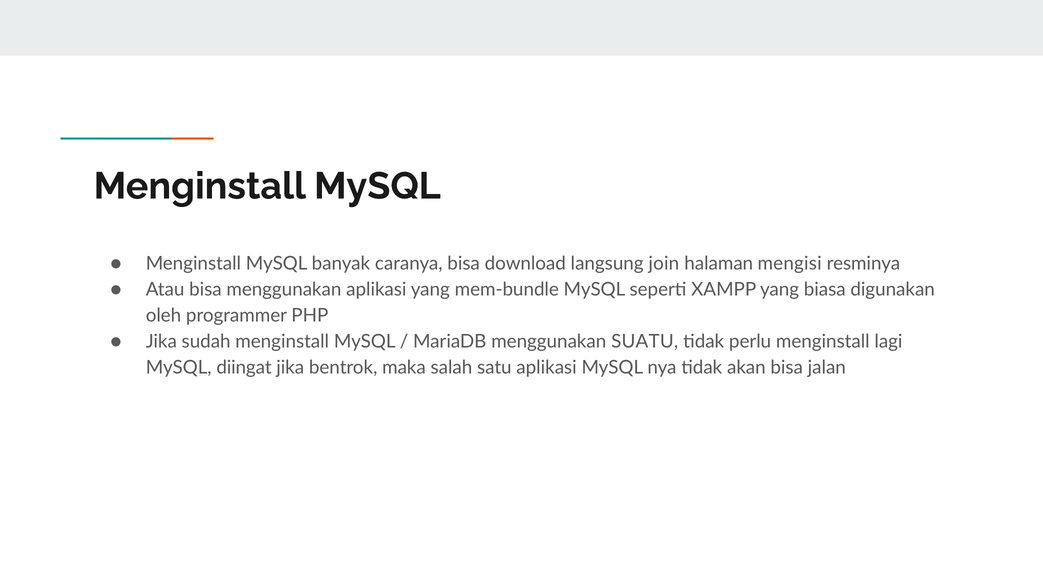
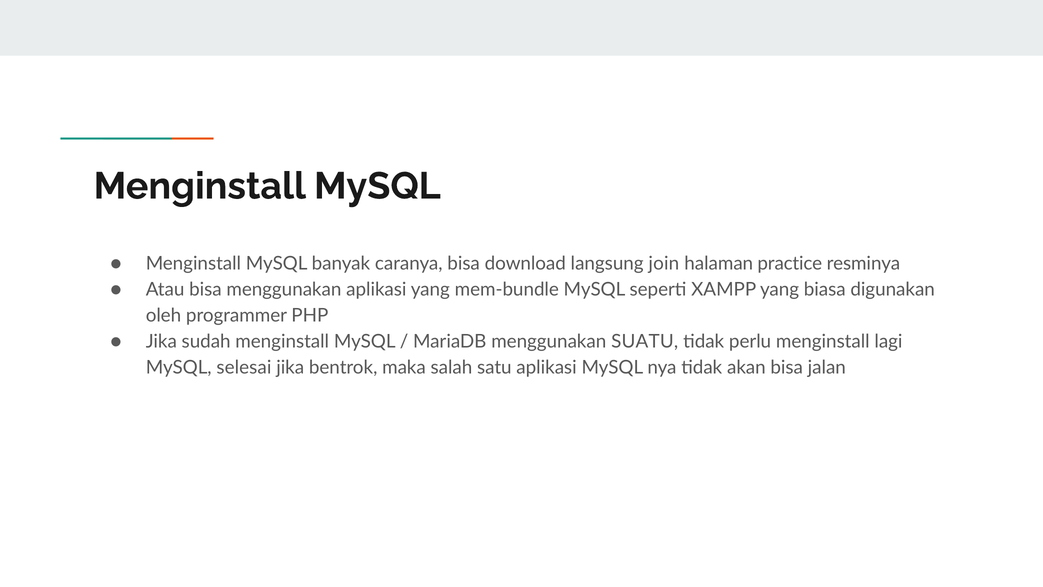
mengisi: mengisi -> practice (790, 264)
diingat: diingat -> selesai (244, 368)
